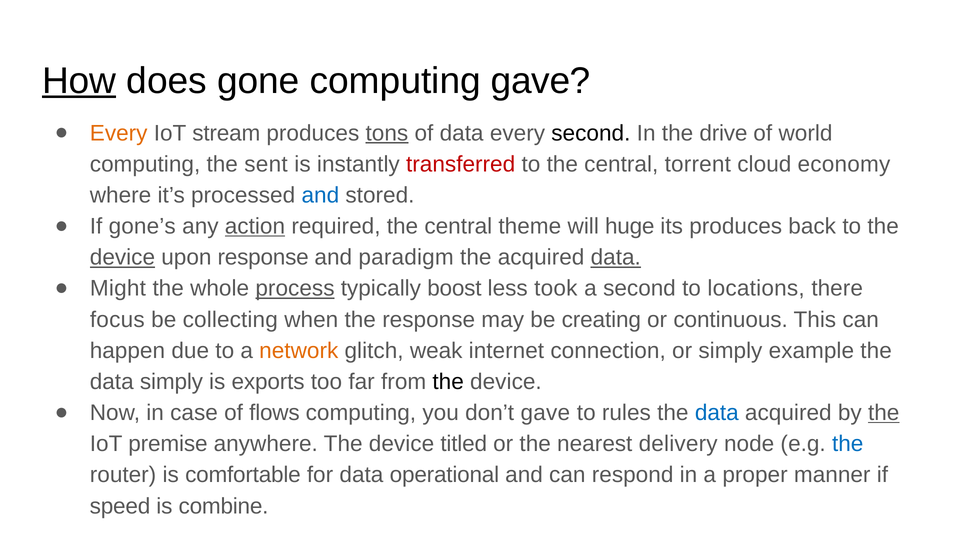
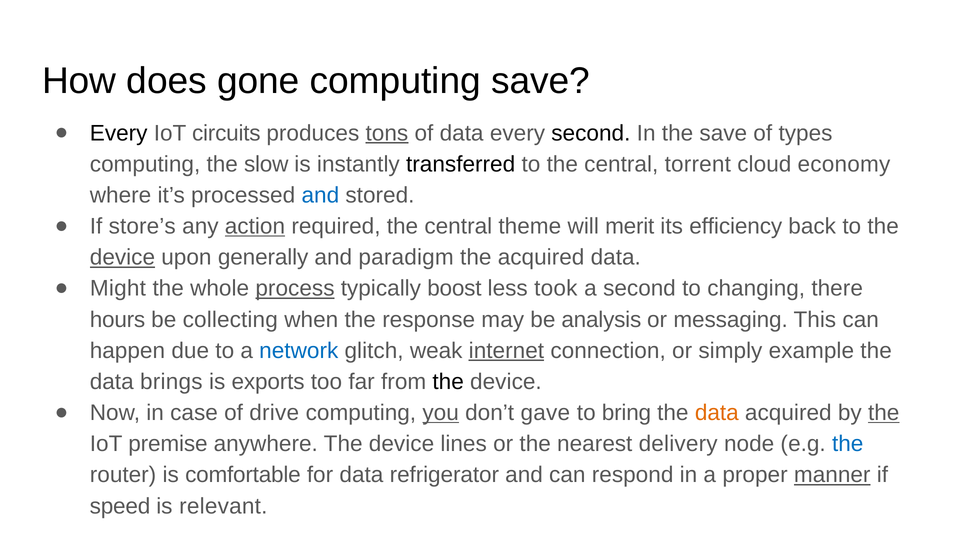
How underline: present -> none (79, 81)
computing gave: gave -> save (541, 81)
Every colour: orange -> black (119, 133)
stream: stream -> circuits (226, 133)
the drive: drive -> save (723, 133)
world: world -> types (806, 133)
sent: sent -> slow (266, 164)
transferred colour: red -> black (461, 164)
gone’s: gone’s -> store’s (142, 226)
huge: huge -> merit (630, 226)
its produces: produces -> efficiency (736, 226)
upon response: response -> generally (263, 258)
data underline: present -> none (616, 258)
locations: locations -> changing (756, 289)
focus: focus -> hours (118, 320)
creating: creating -> analysis (601, 320)
continuous: continuous -> messaging (731, 320)
network colour: orange -> blue (299, 351)
internet underline: none -> present (506, 351)
data simply: simply -> brings (171, 382)
flows: flows -> drive (274, 413)
you underline: none -> present (441, 413)
rules: rules -> bring (626, 413)
data colour: blue -> orange (717, 413)
titled: titled -> lines (464, 444)
operational: operational -> refrigerator (444, 475)
manner underline: none -> present (832, 475)
combine: combine -> relevant (223, 506)
